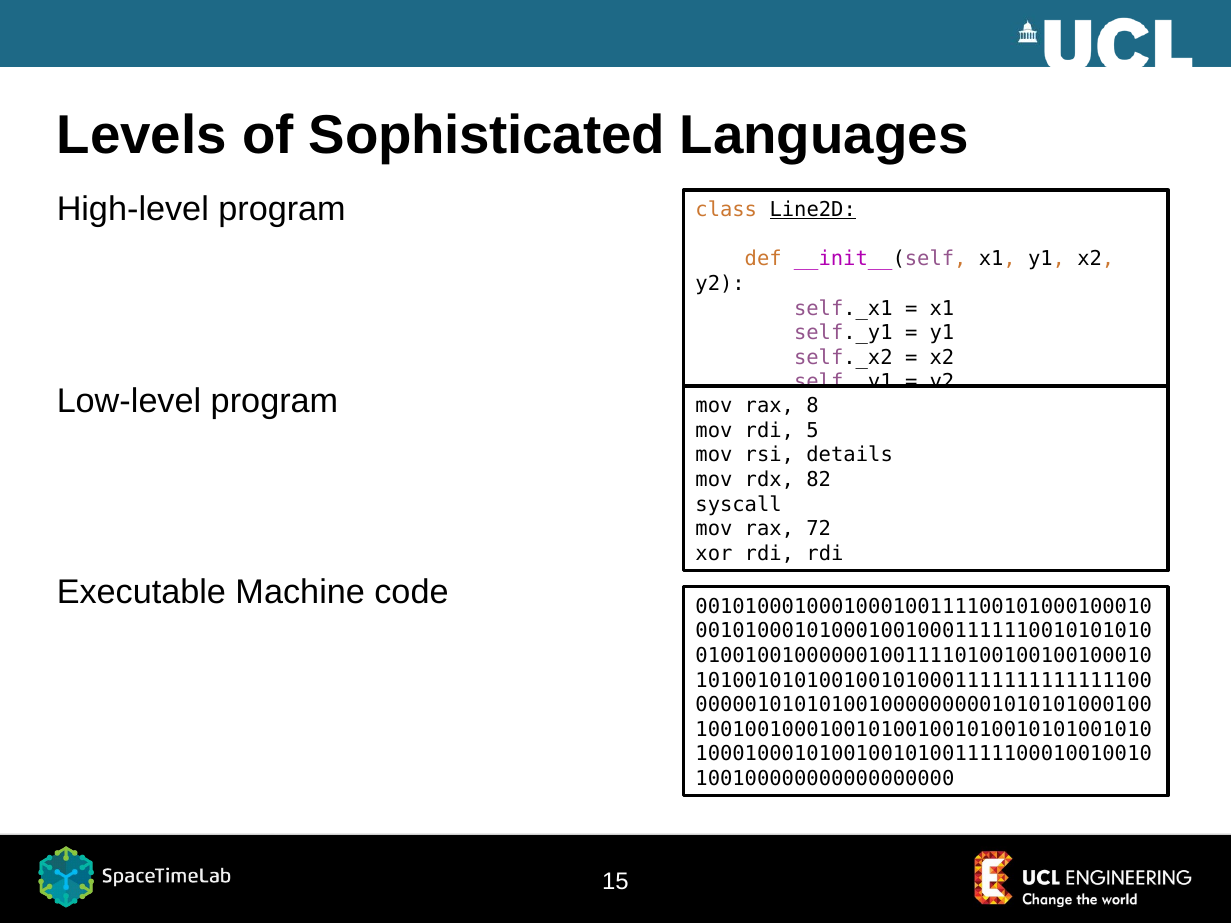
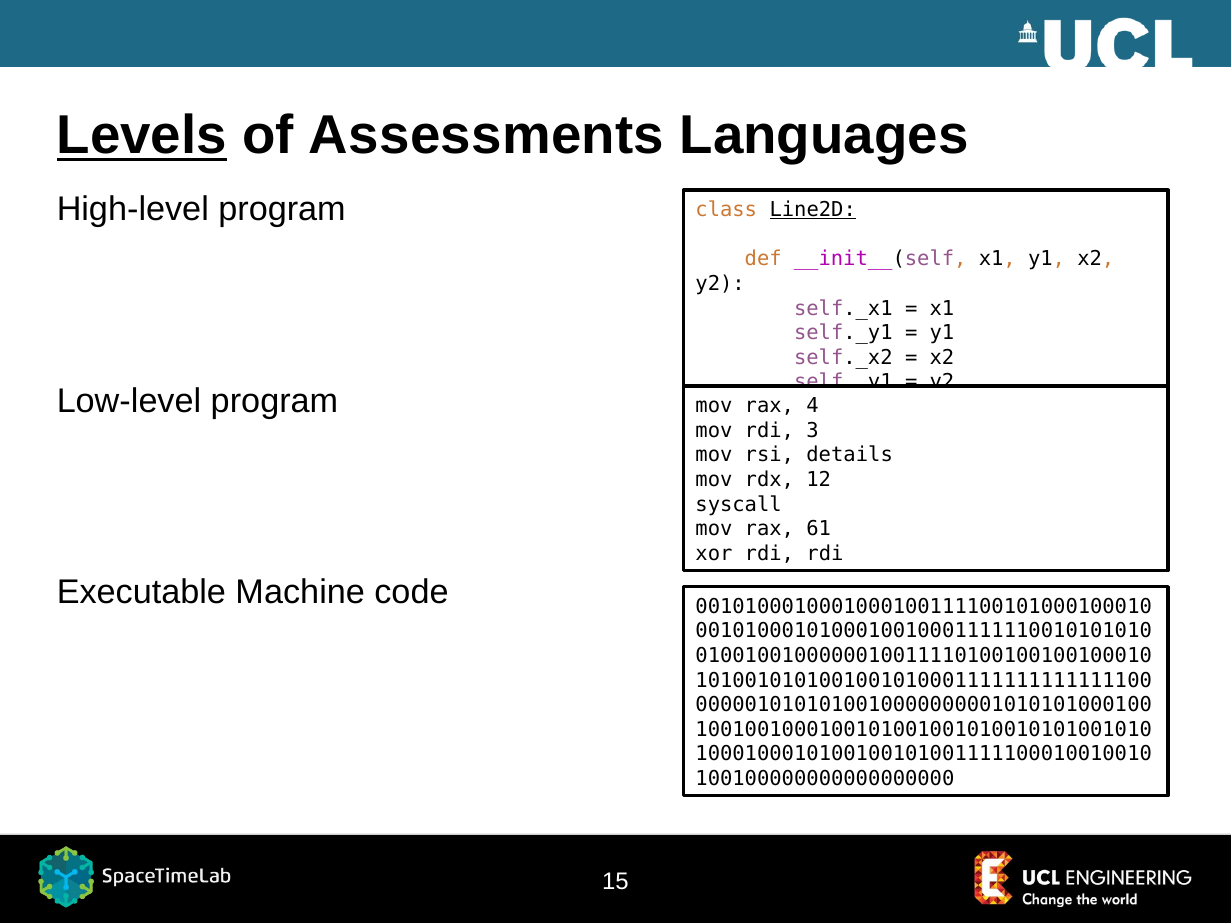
Levels underline: none -> present (142, 136)
Sophisticated: Sophisticated -> Assessments (487, 136)
8: 8 -> 4 (813, 406)
5: 5 -> 3 (813, 431)
82: 82 -> 12 (819, 480)
72: 72 -> 61 (819, 529)
